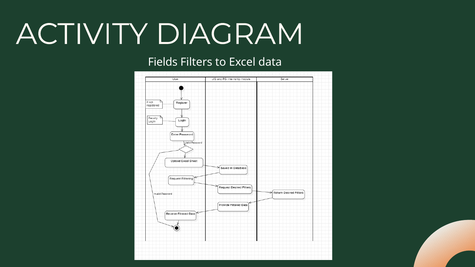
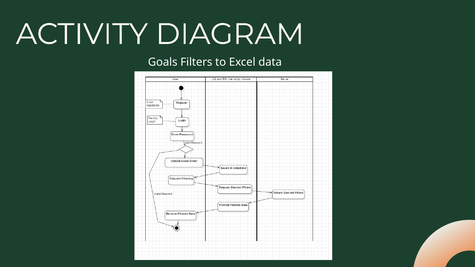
Fields: Fields -> Goals (163, 62)
